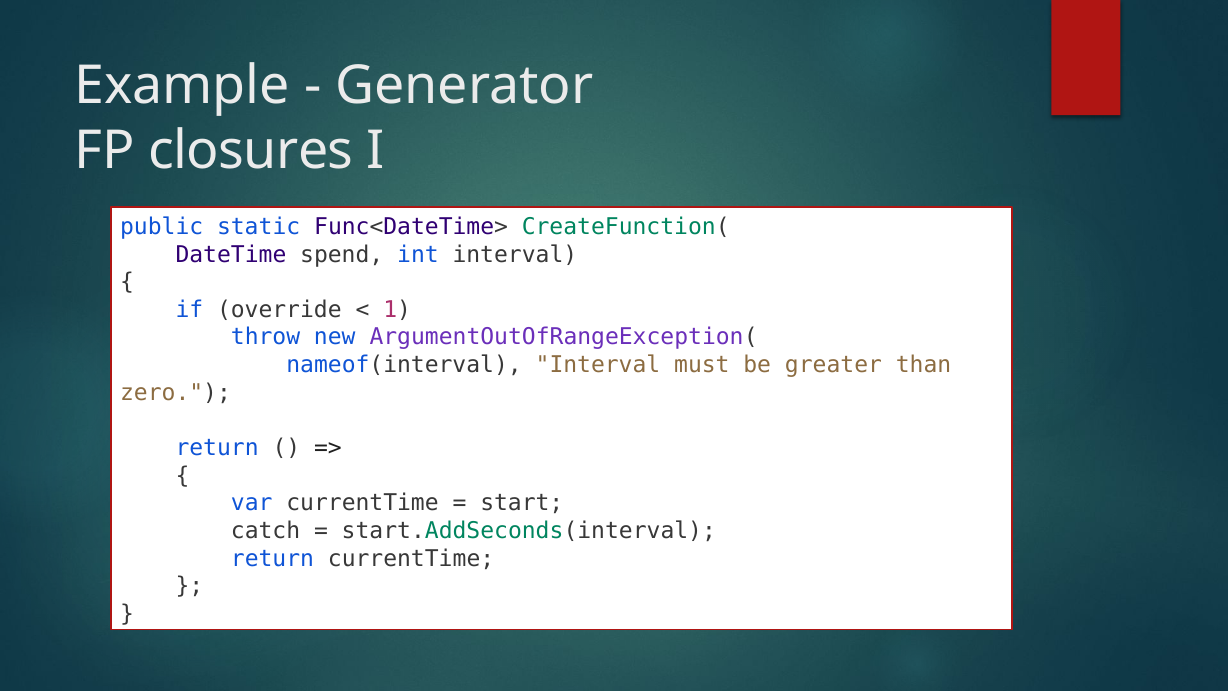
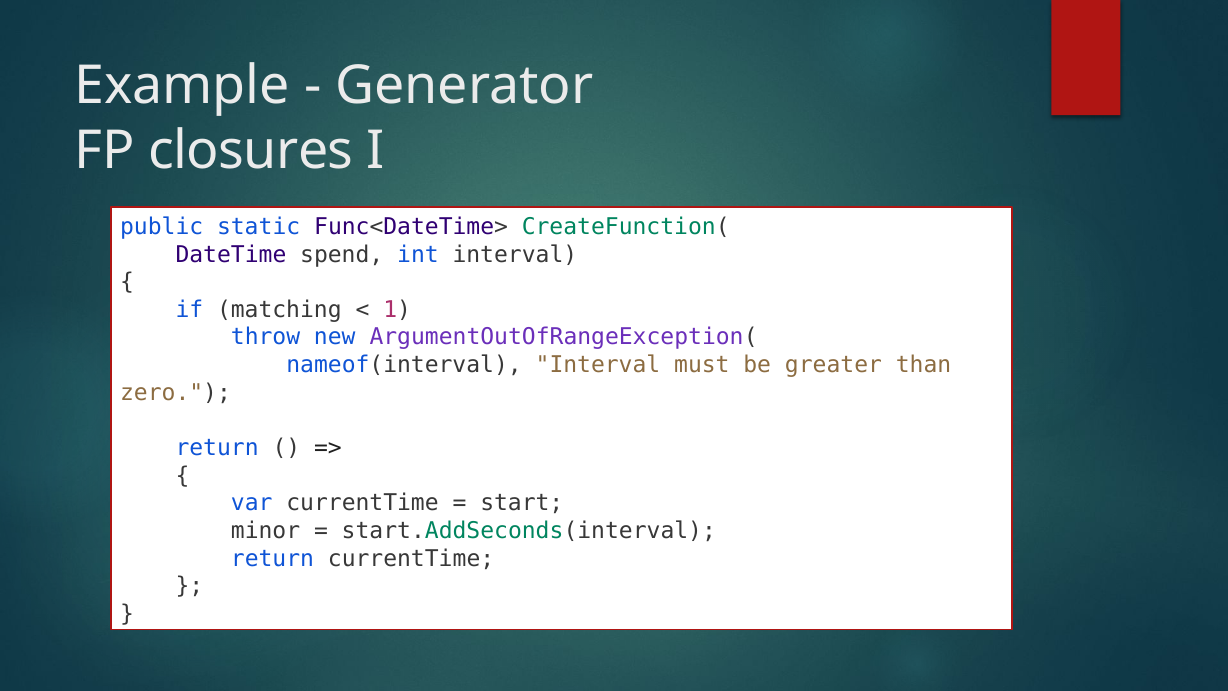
override: override -> matching (279, 310)
catch: catch -> minor (266, 531)
